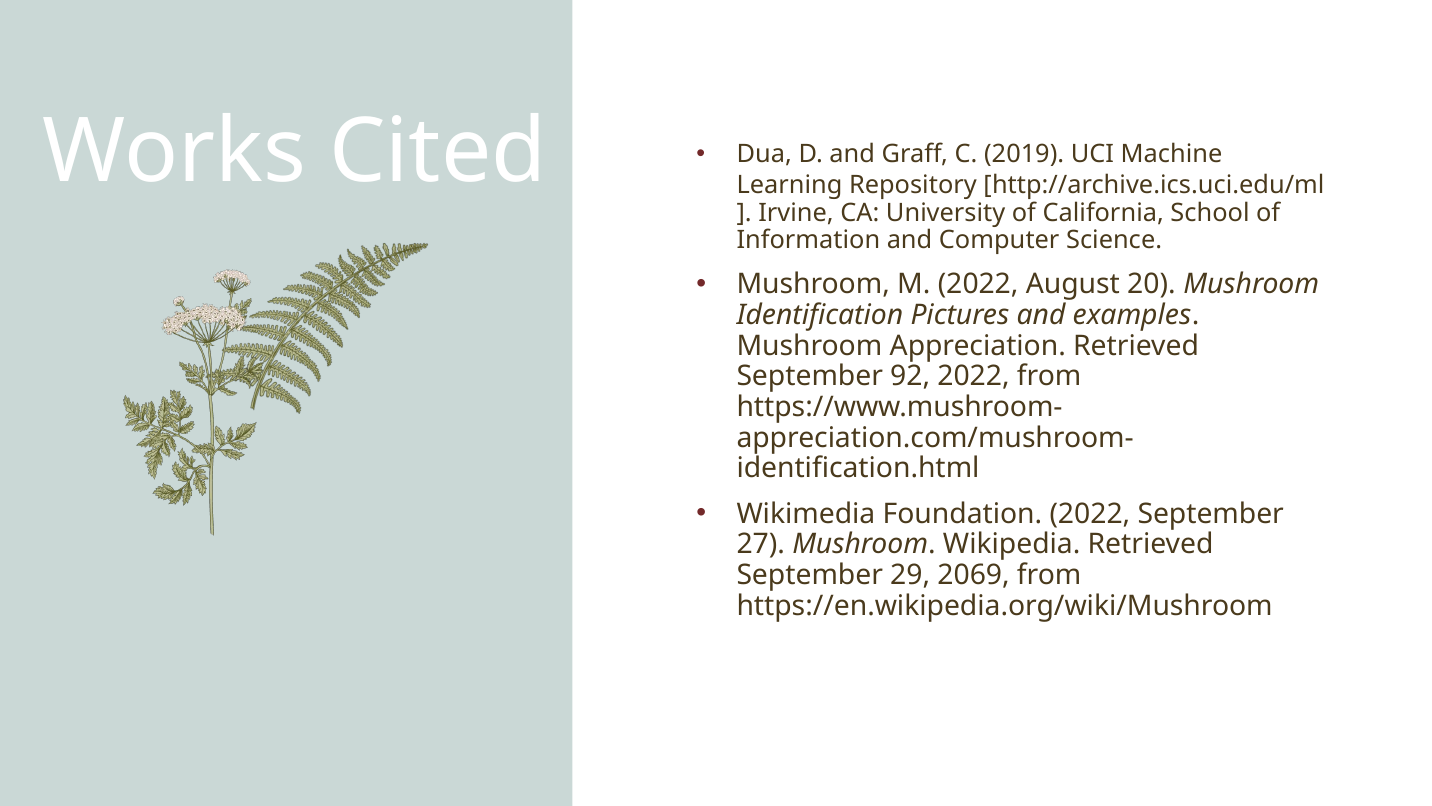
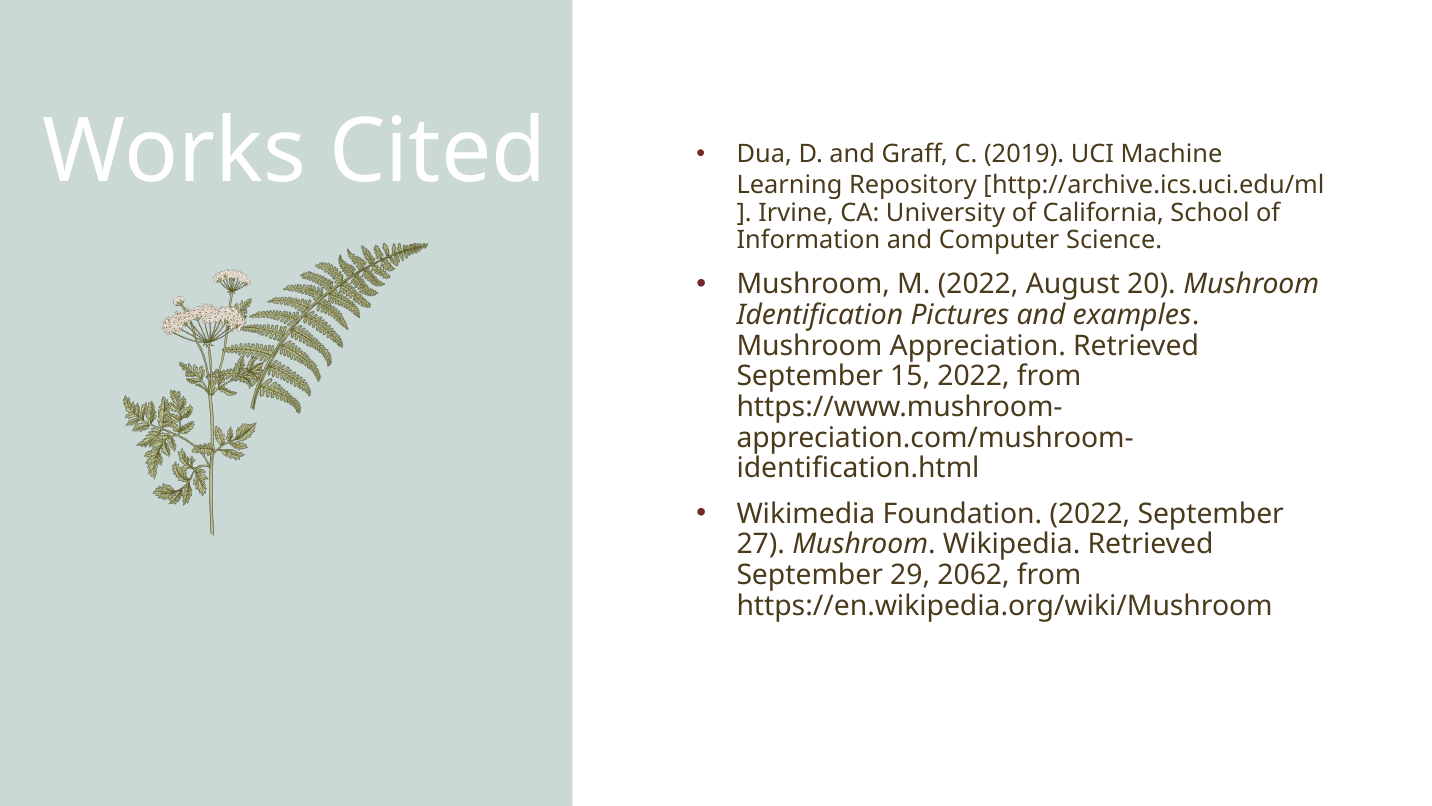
92: 92 -> 15 (910, 376)
2069: 2069 -> 2062 (974, 575)
